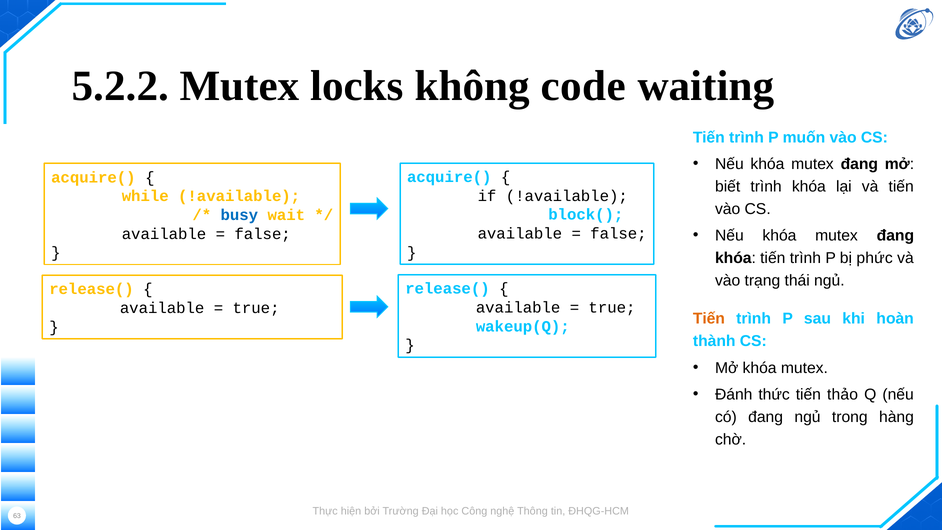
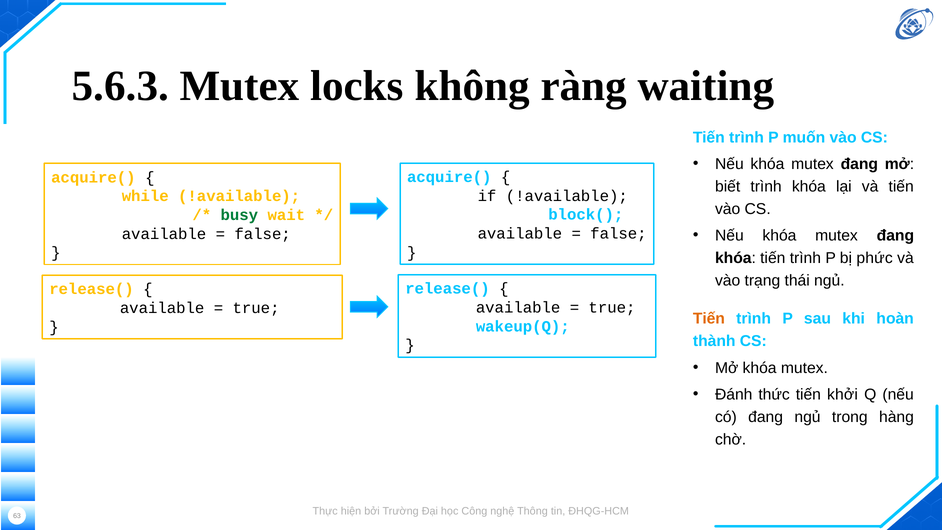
5.2.2: 5.2.2 -> 5.6.3 (120, 86)
code: code -> ràng (584, 86)
busy colour: blue -> green (239, 215)
thảo: thảo -> khởi (843, 394)
